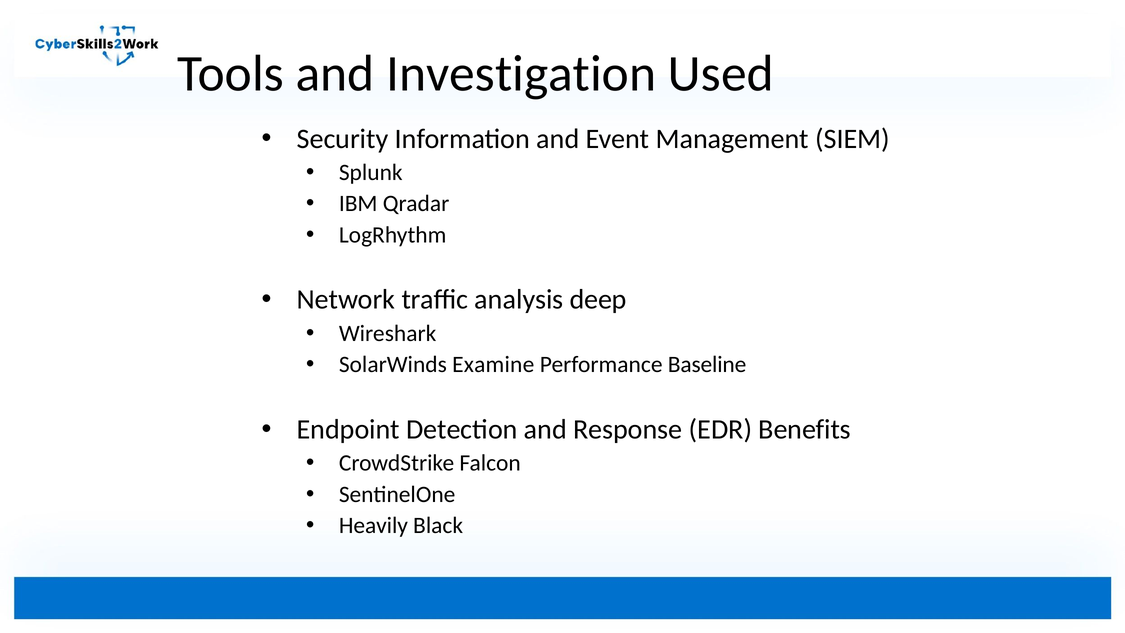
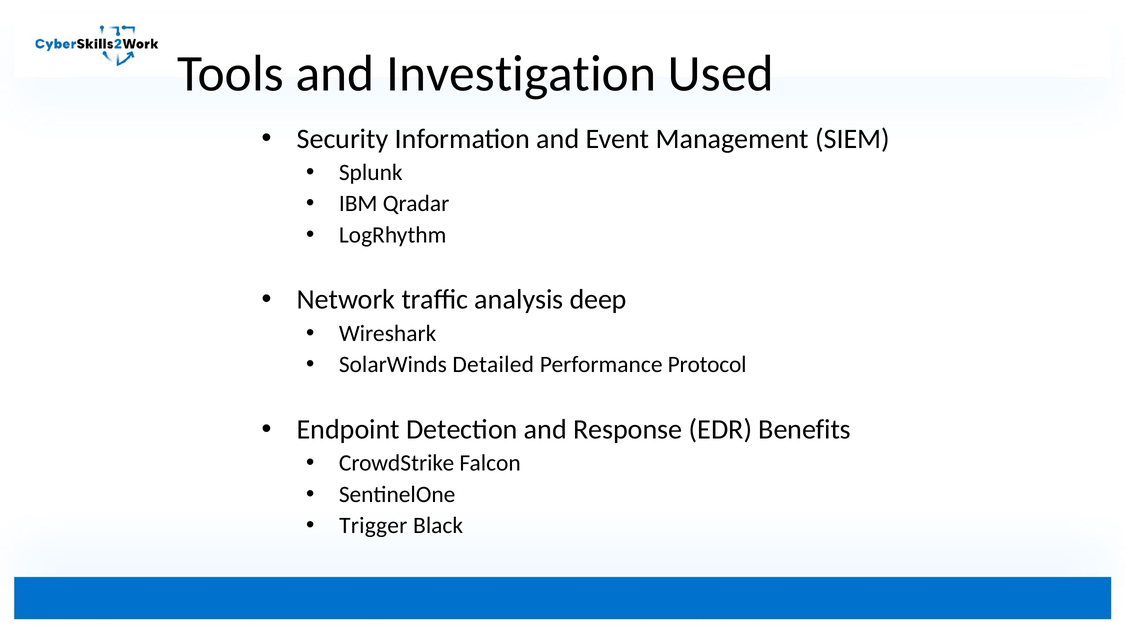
Examine: Examine -> Detailed (493, 364)
Baseline: Baseline -> Protocol (707, 364)
Heavily: Heavily -> Trigger (373, 525)
